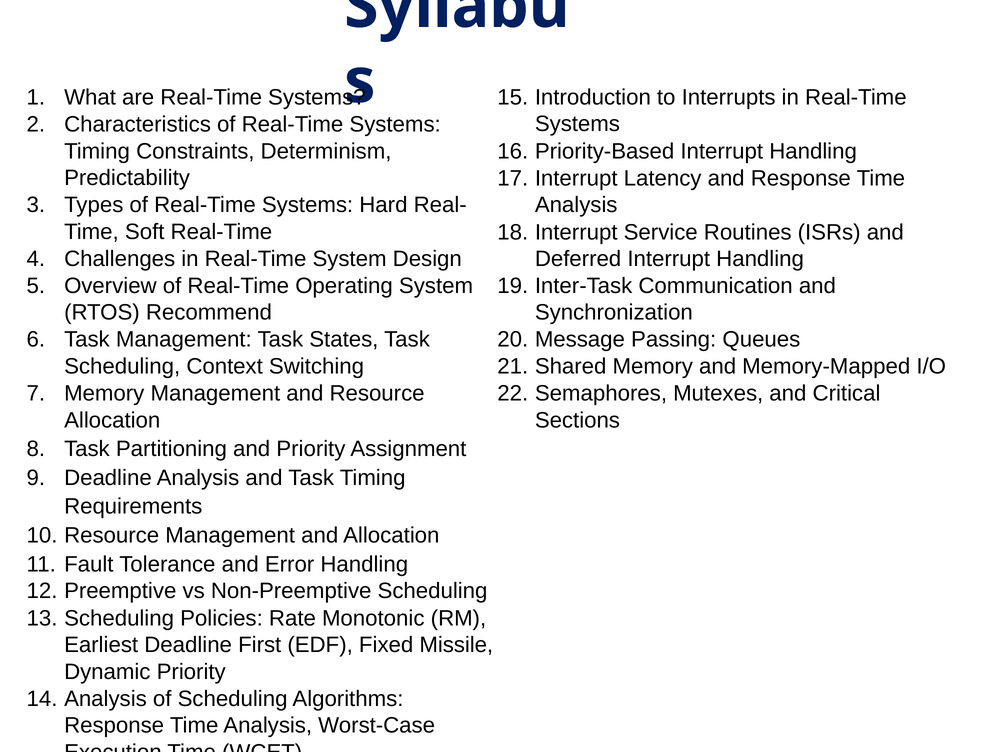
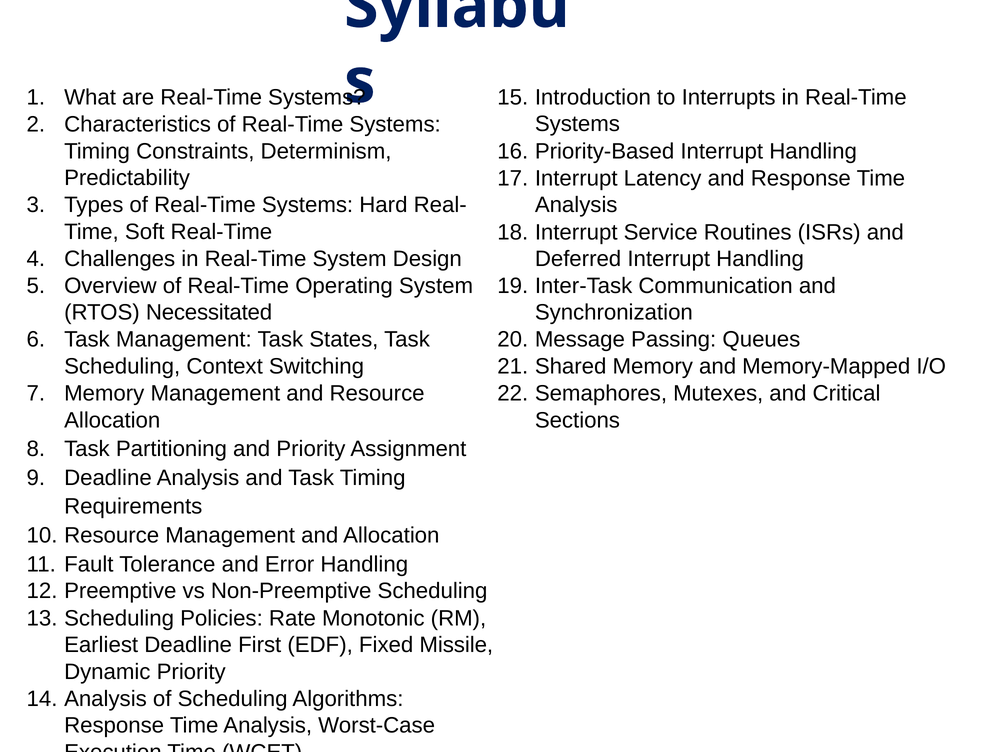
Recommend: Recommend -> Necessitated (209, 313)
